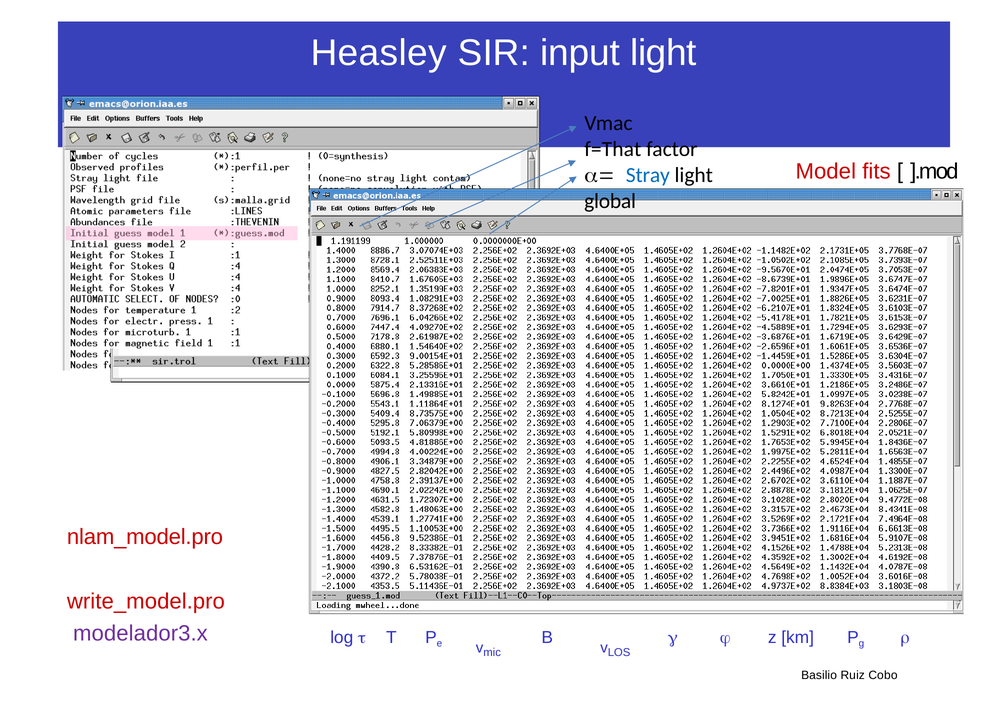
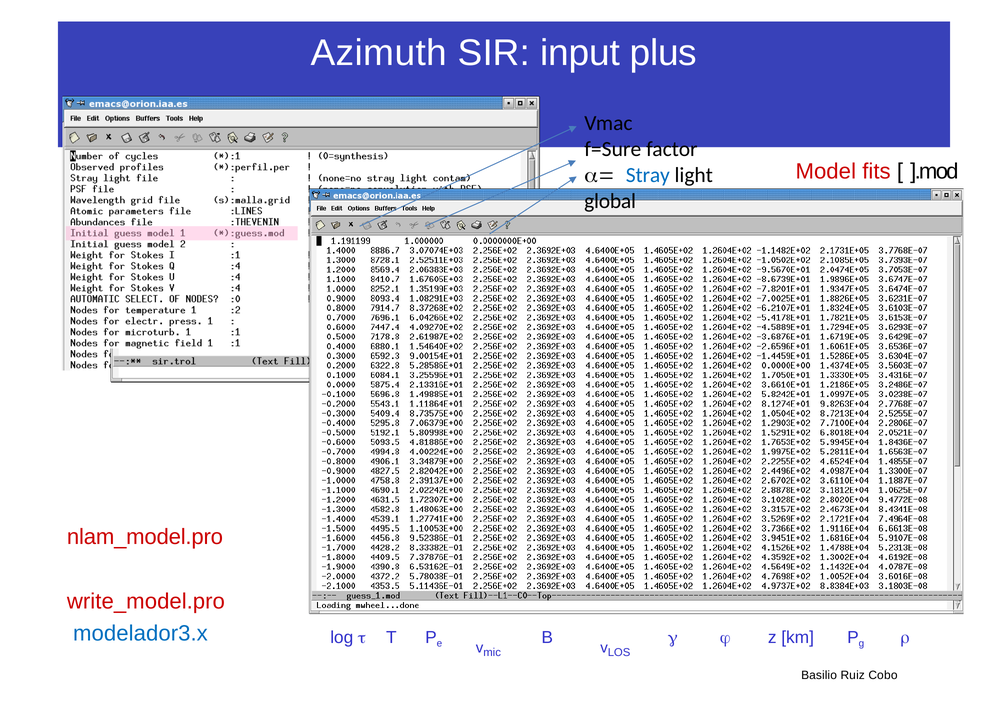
Heasley: Heasley -> Azimuth (379, 53)
input light: light -> plus (663, 53)
f=That: f=That -> f=Sure (613, 149)
modelador3.x colour: purple -> blue (140, 634)
